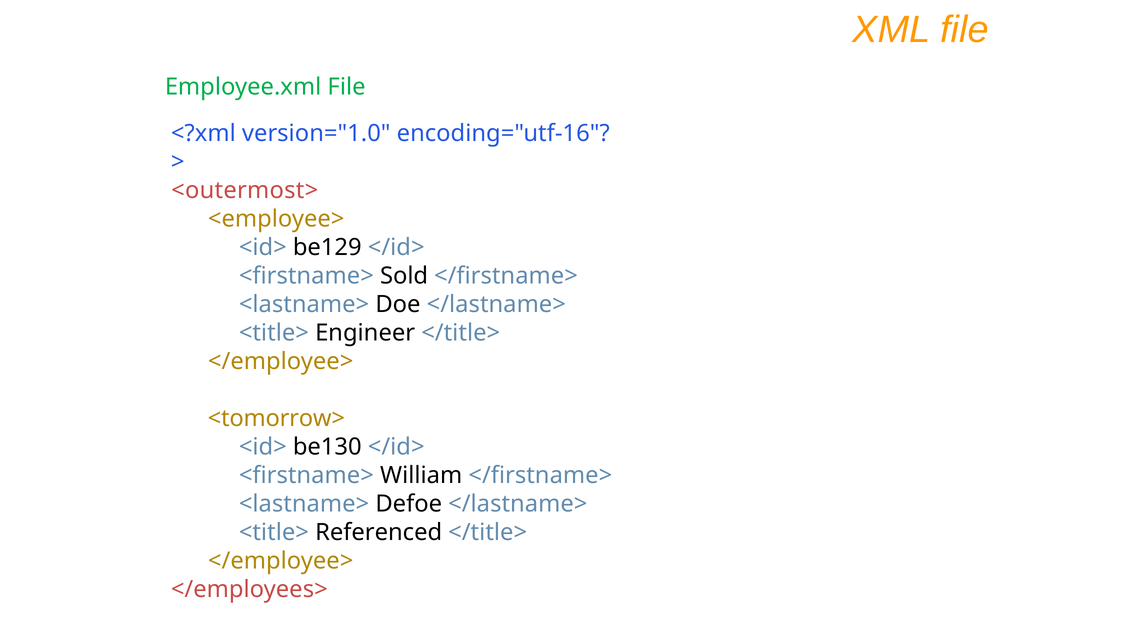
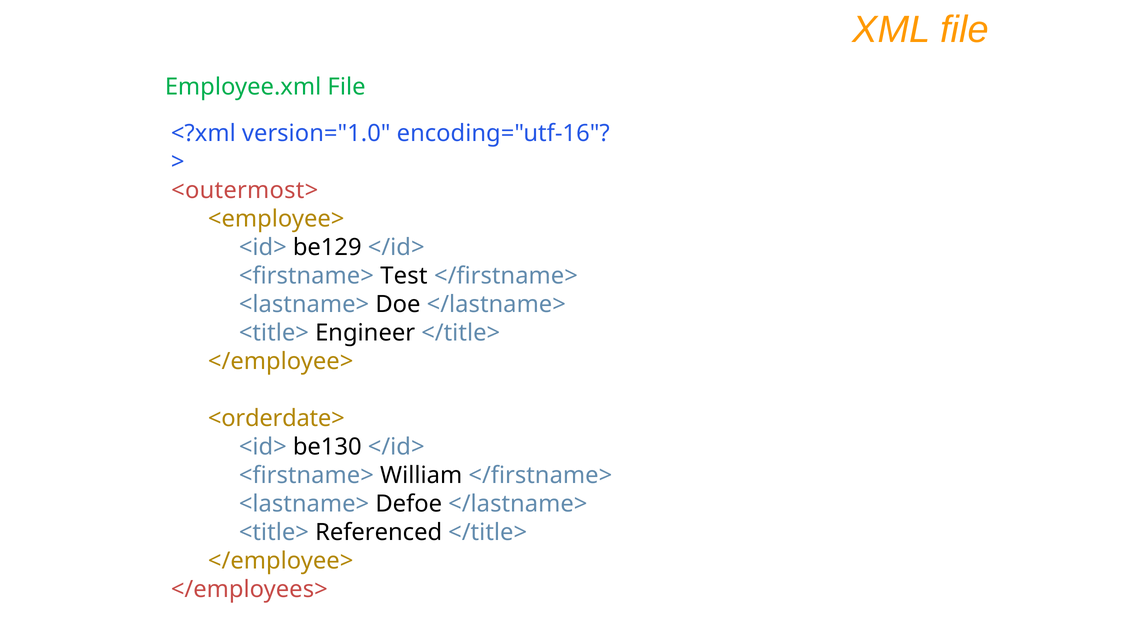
Sold: Sold -> Test (404, 276)
<tomorrow>: <tomorrow> -> <orderdate> (276, 419)
